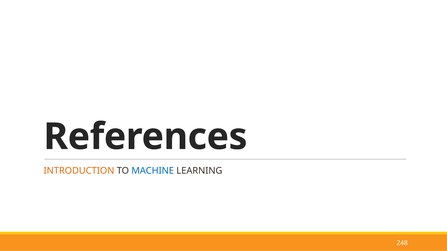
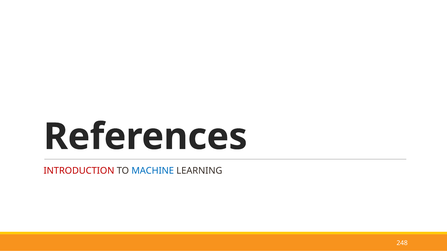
INTRODUCTION colour: orange -> red (79, 171)
